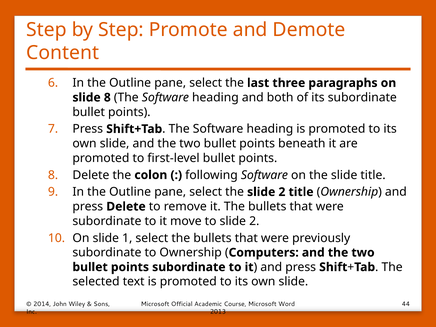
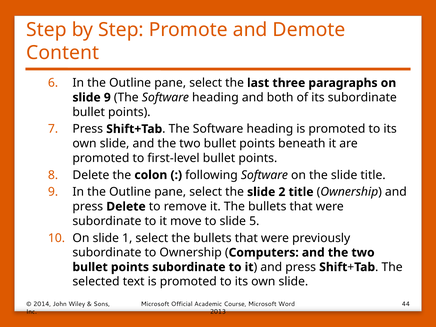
slide 8: 8 -> 9 (107, 97)
to slide 2: 2 -> 5 (254, 221)
